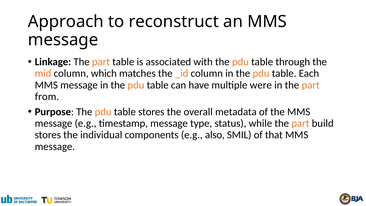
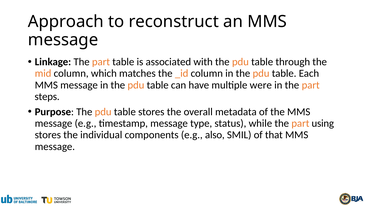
from: from -> steps (47, 96)
build: build -> using (323, 123)
